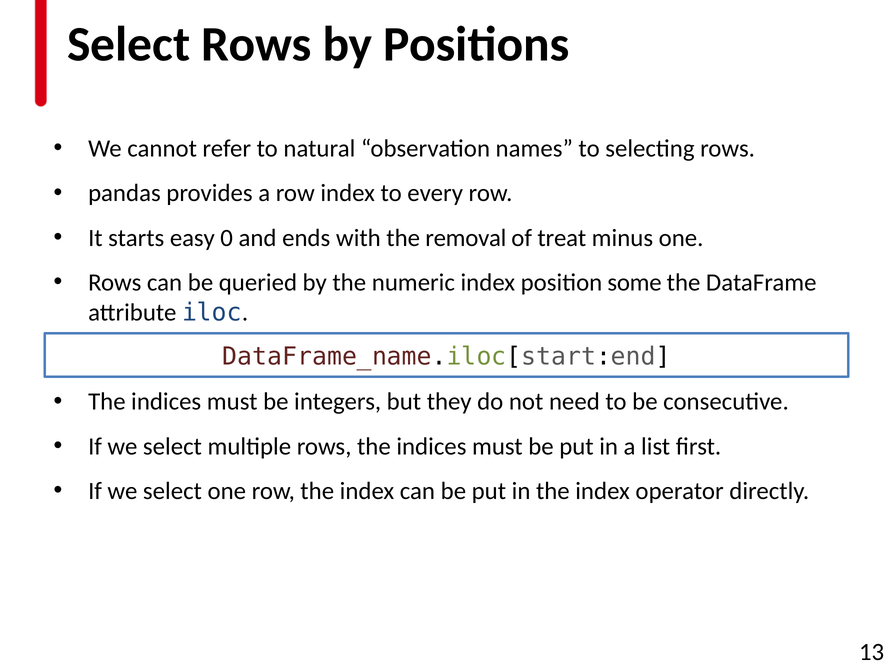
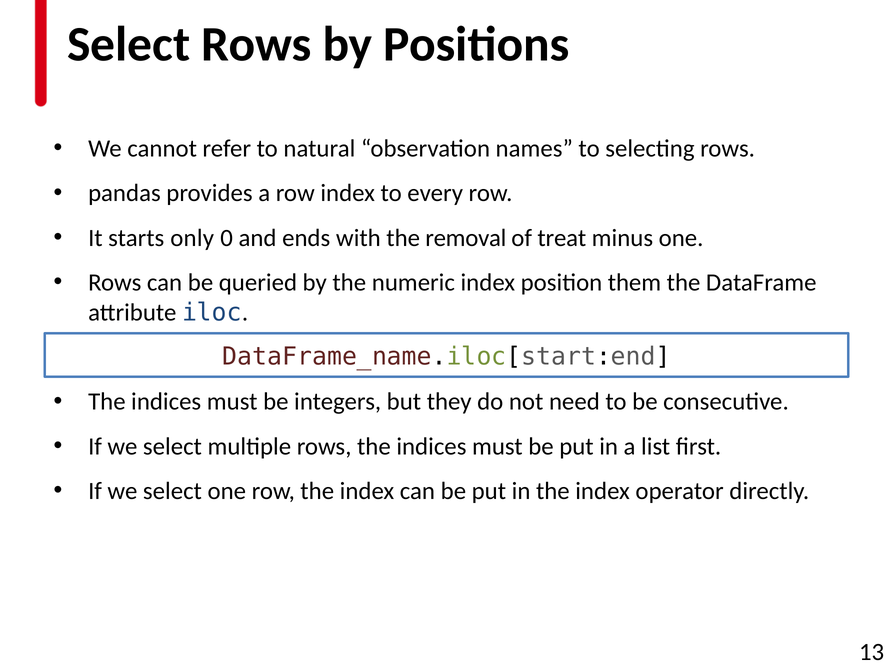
easy: easy -> only (192, 238)
some: some -> them (634, 283)
